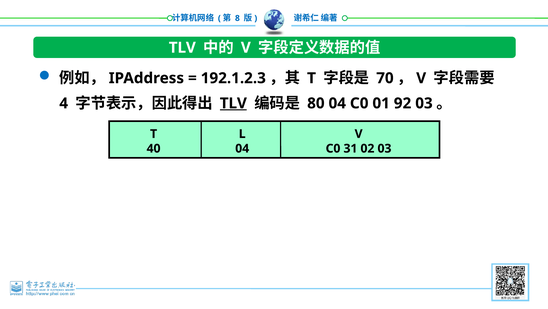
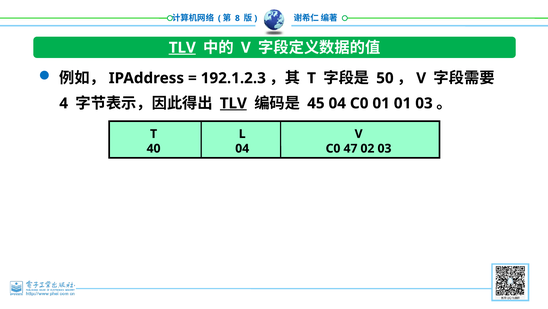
TLV underline: none -> present (182, 48)
70: 70 -> 50 (385, 78)
80: 80 -> 45 (316, 103)
01 92: 92 -> 01 (403, 103)
31: 31 -> 47 (350, 148)
